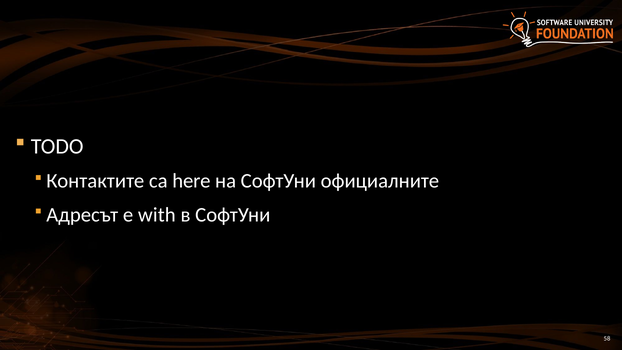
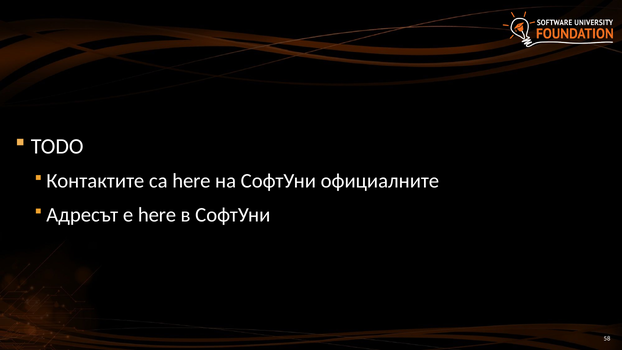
е with: with -> here (157, 215)
